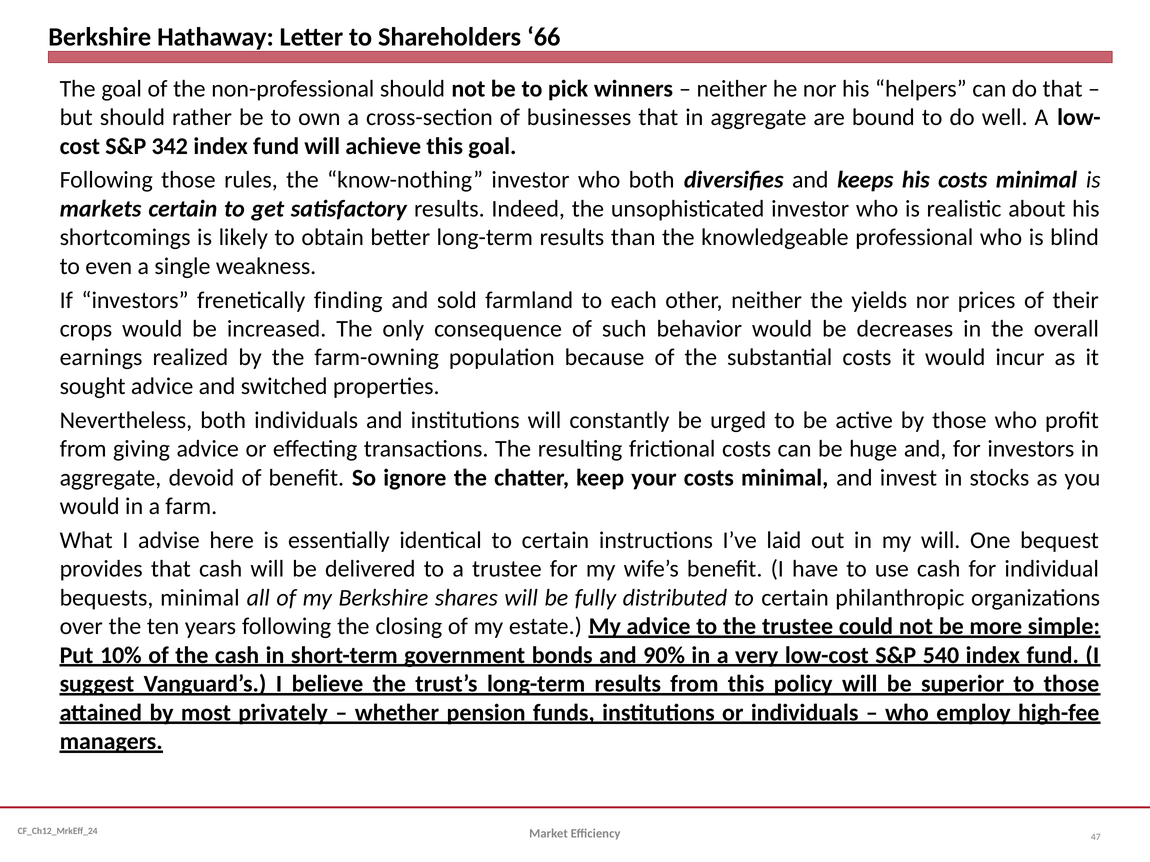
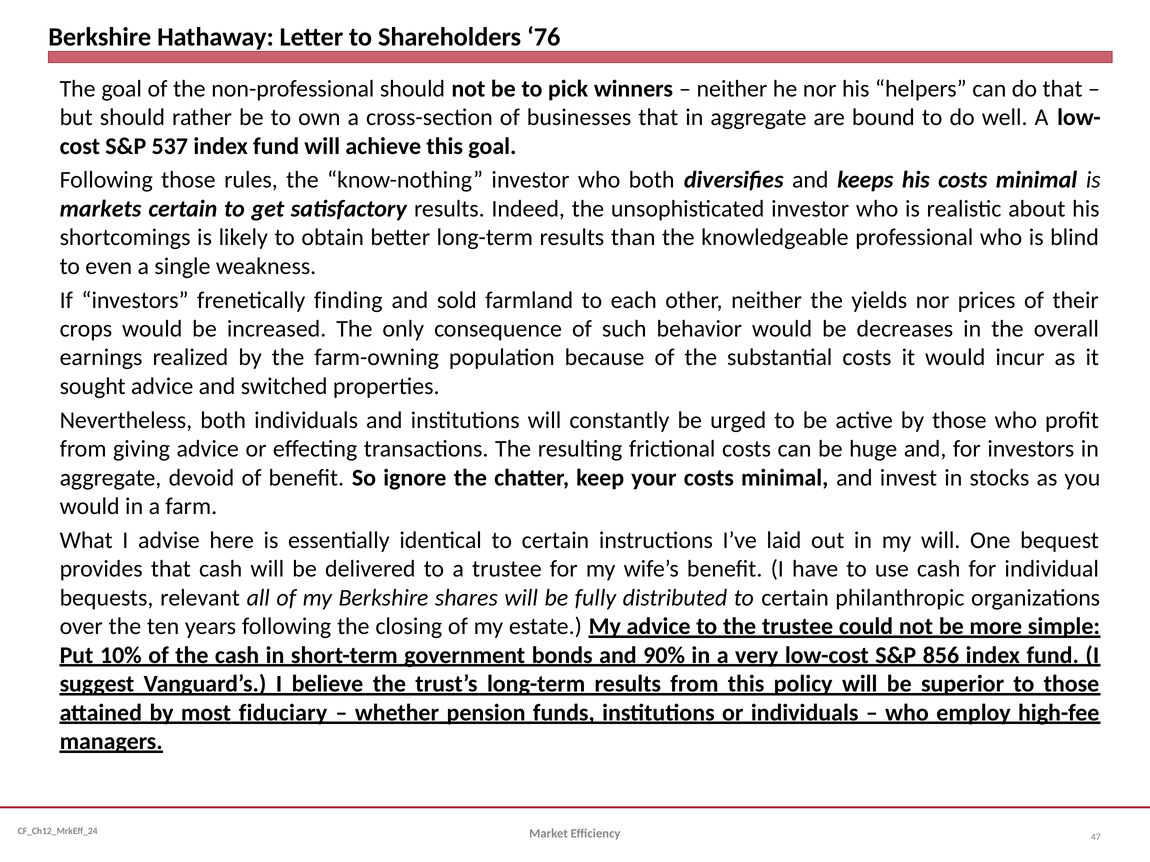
66: 66 -> 76 (544, 37)
342: 342 -> 537 (170, 146)
bequests minimal: minimal -> relevant (200, 598)
540: 540 -> 856 (941, 656)
privately: privately -> fiduciary (283, 713)
